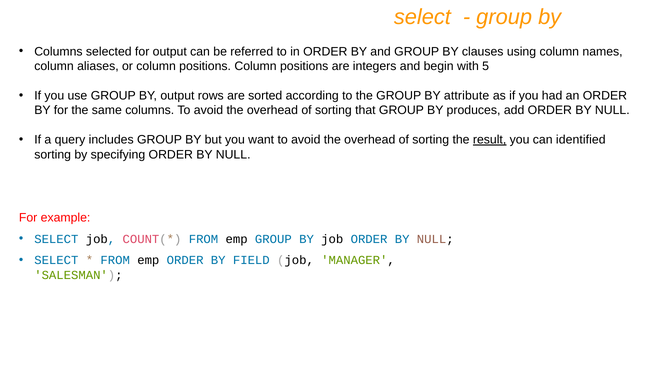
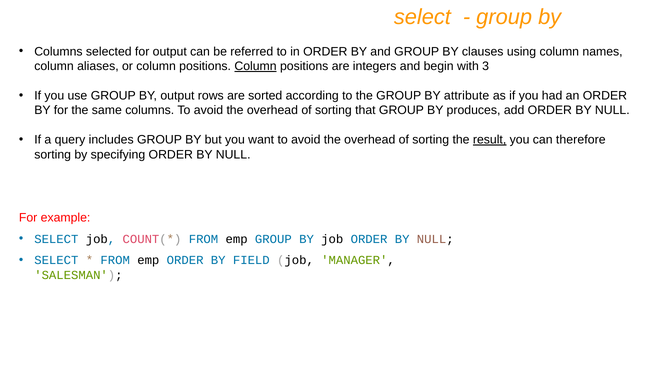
Column underline: none -> present (256, 66)
5: 5 -> 3 (486, 66)
identified: identified -> therefore (581, 140)
